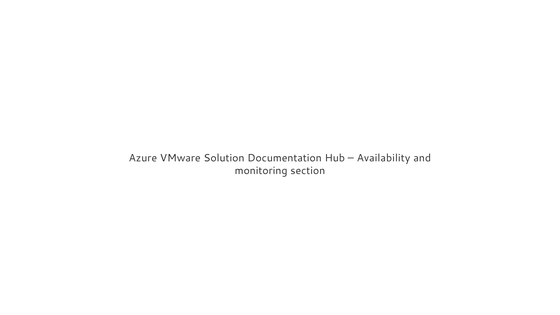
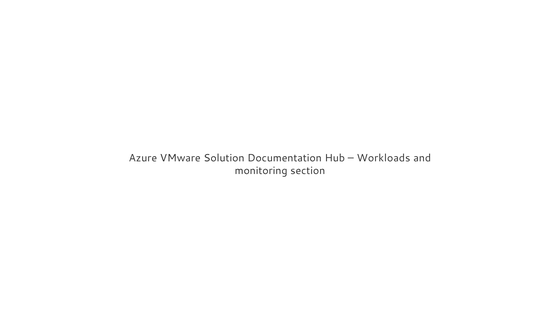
Availability: Availability -> Workloads (384, 158)
